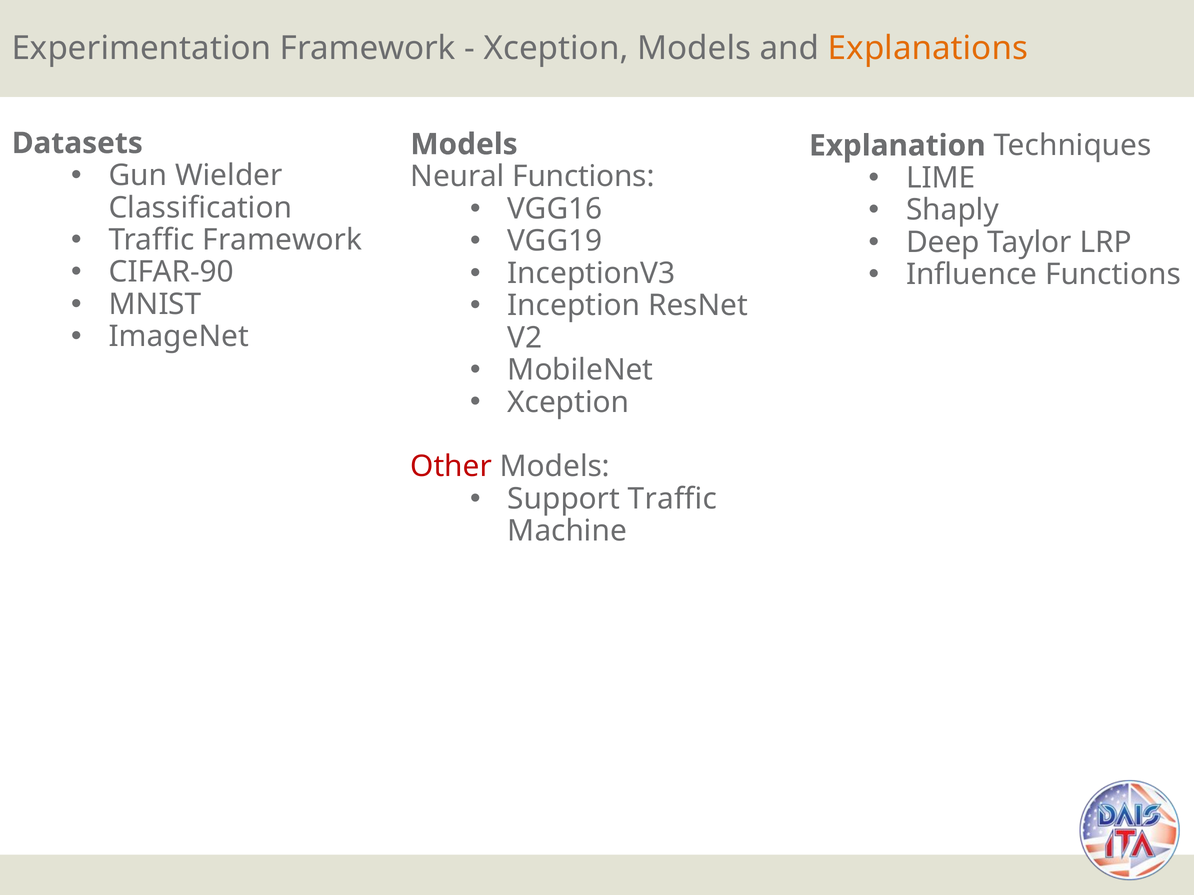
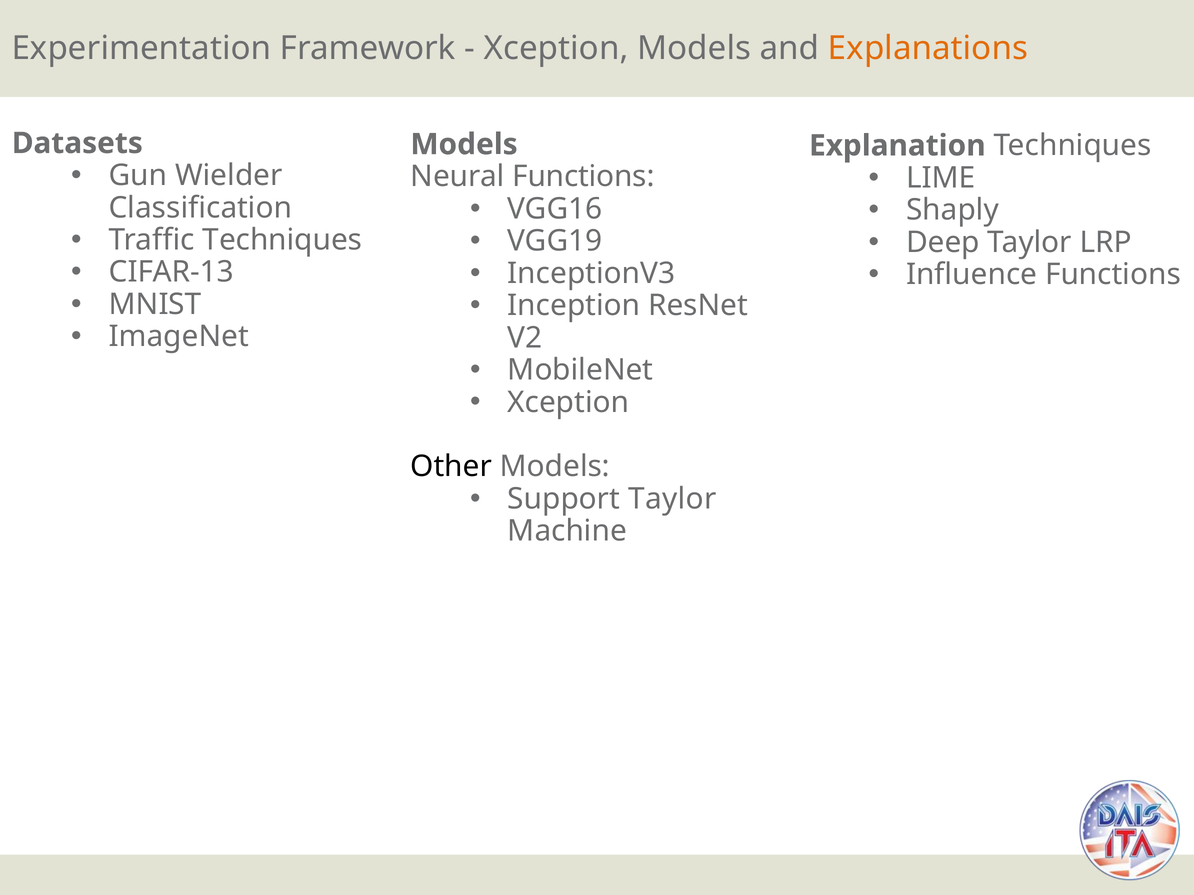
Traffic Framework: Framework -> Techniques (282, 240)
CIFAR-90: CIFAR-90 -> CIFAR-13 (171, 272)
Other colour: red -> black (451, 467)
Support Traffic: Traffic -> Taylor (672, 499)
